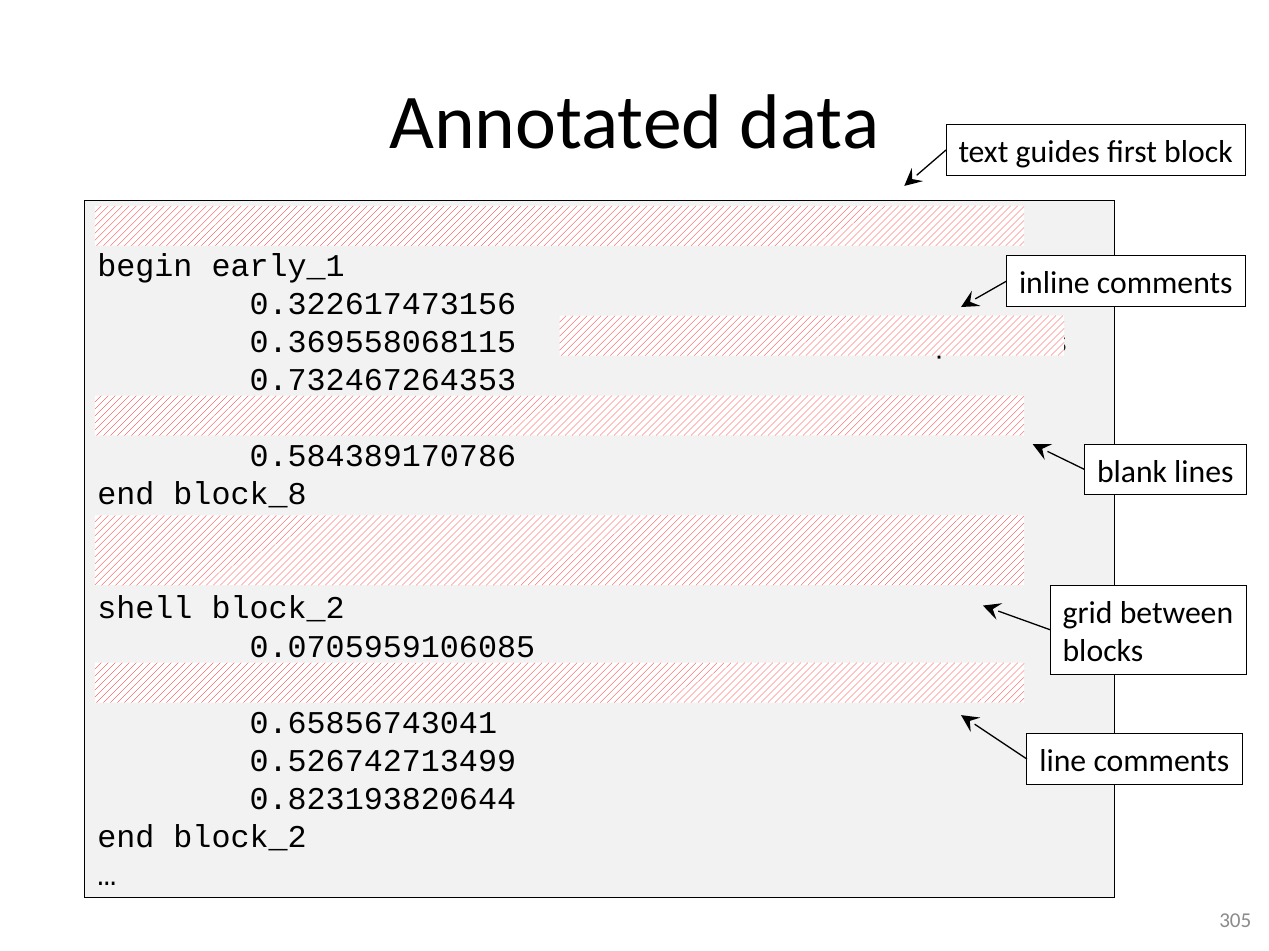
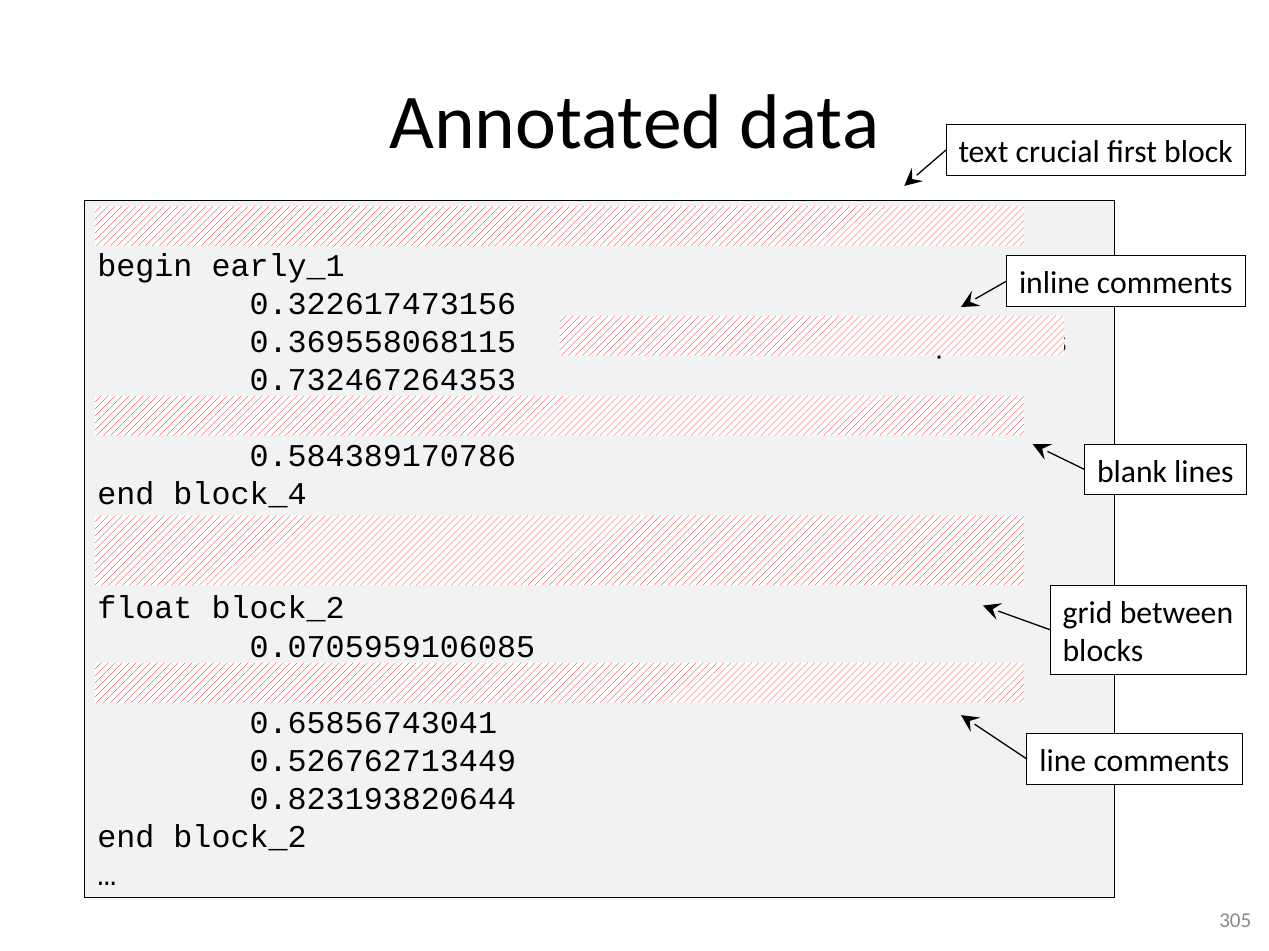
guides: guides -> crucial (1058, 152)
block_8: block_8 -> block_4 (240, 495)
shell: shell -> float (145, 609)
0.526742713499: 0.526742713499 -> 0.526762713449 (383, 761)
